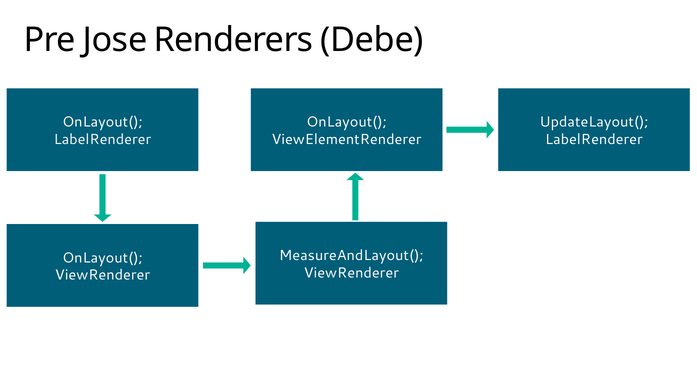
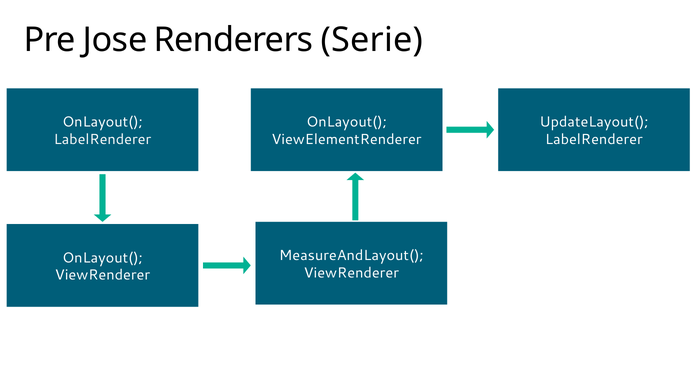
Debe: Debe -> Serie (372, 40)
